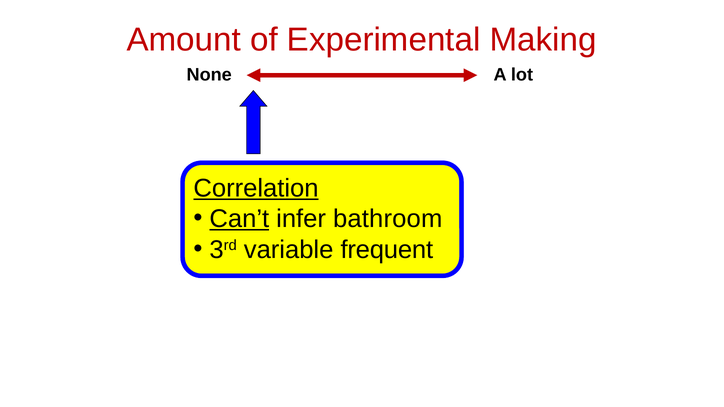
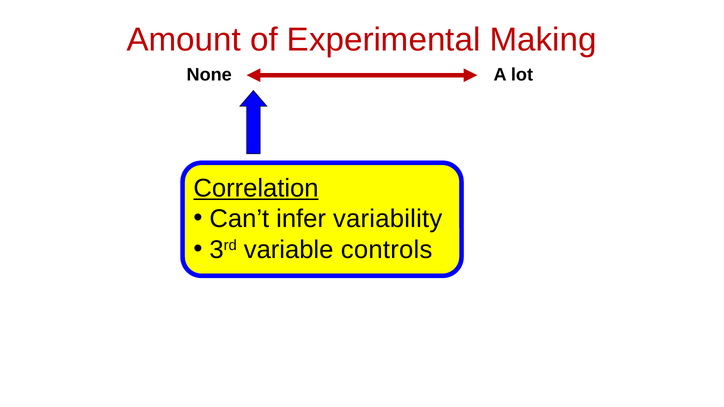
Can’t underline: present -> none (239, 219)
bathroom: bathroom -> variability (388, 219)
frequent: frequent -> controls (387, 250)
